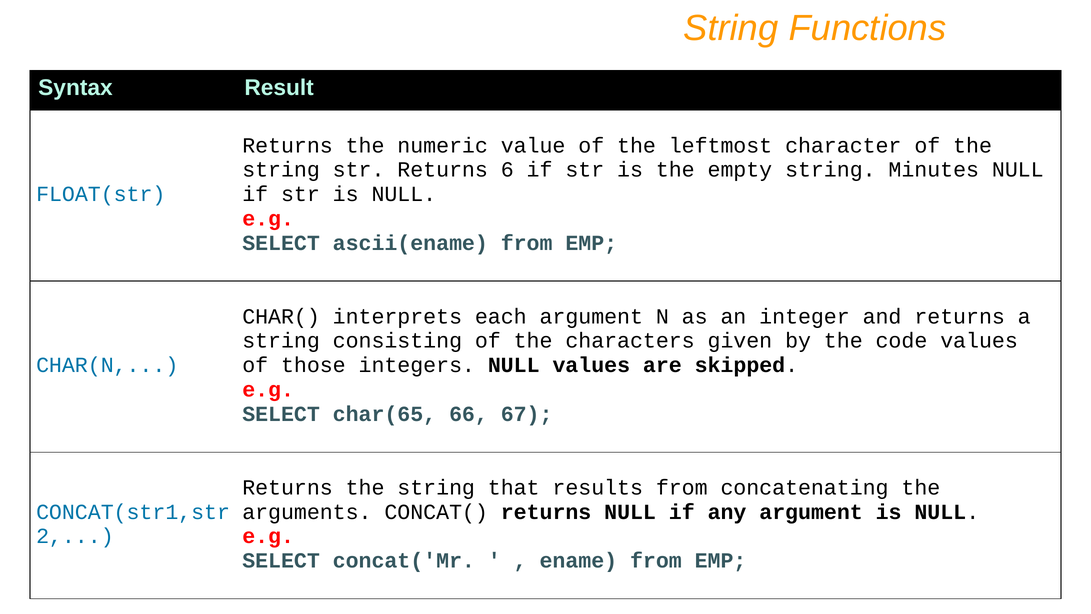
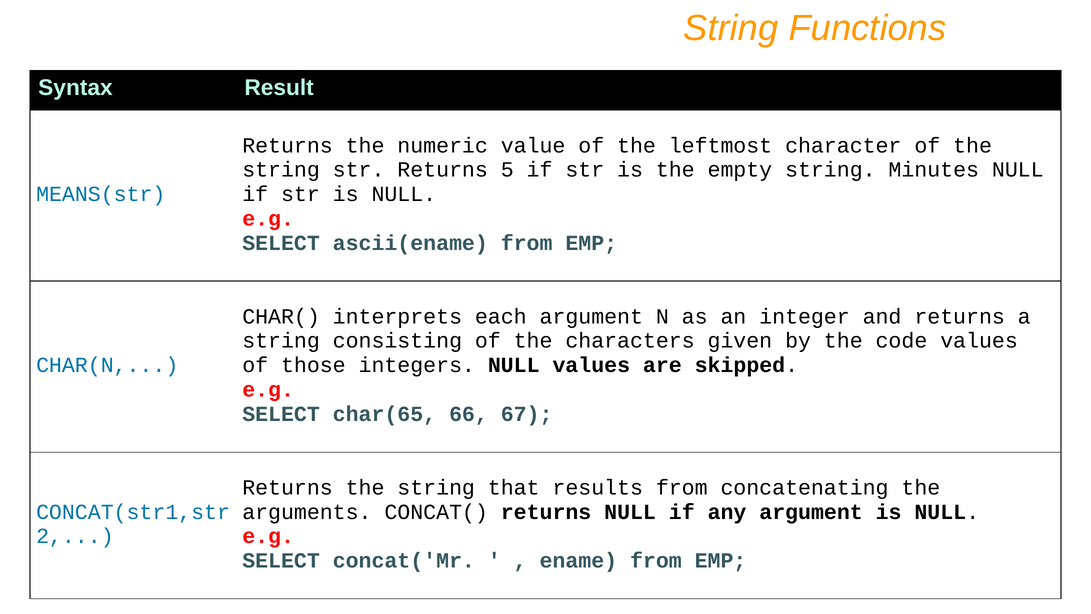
6: 6 -> 5 (507, 170)
FLOAT(str: FLOAT(str -> MEANS(str (101, 194)
